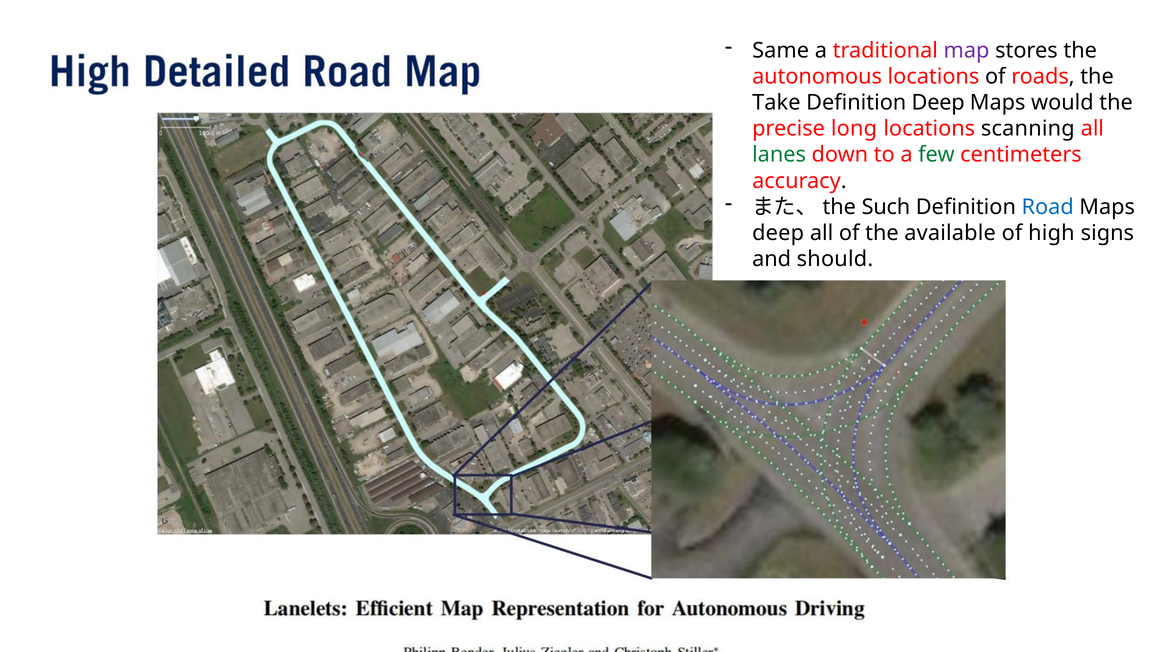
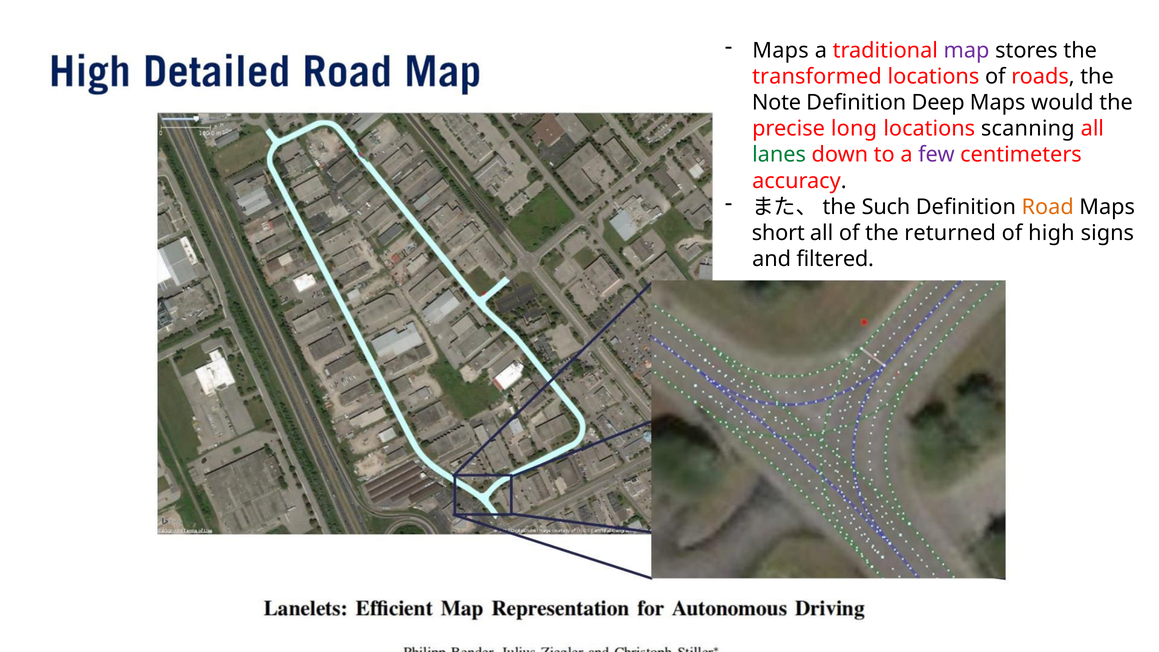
Same: Same -> Maps (781, 50)
autonomous: autonomous -> transformed (817, 77)
Take: Take -> Note (776, 103)
few colour: green -> purple (936, 155)
Road colour: blue -> orange (1048, 207)
deep: deep -> short (778, 233)
available: available -> returned (950, 233)
should: should -> filtered (835, 259)
